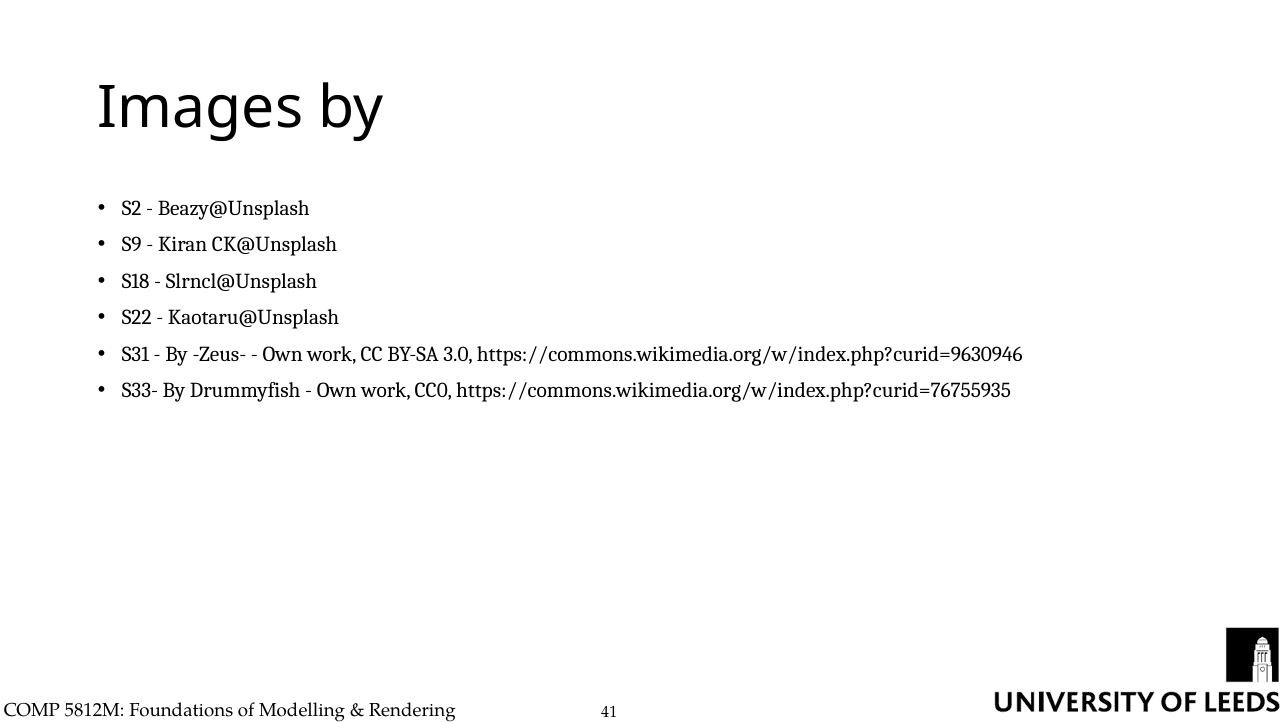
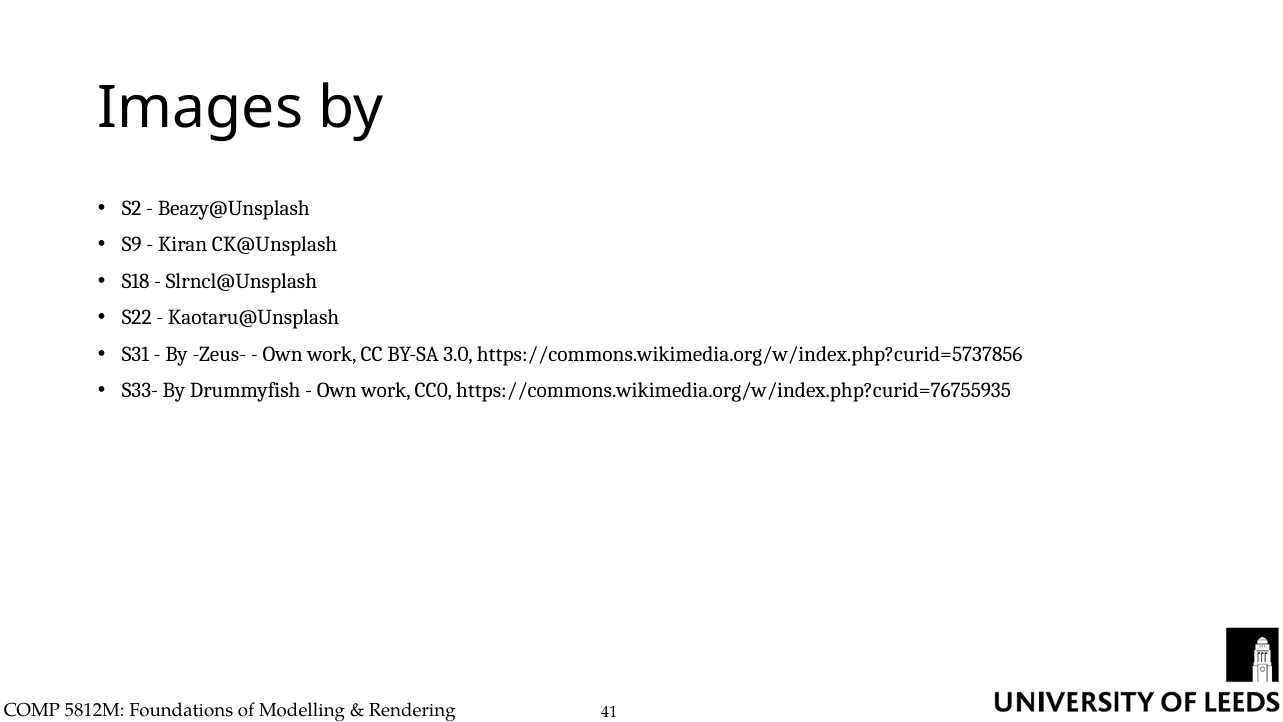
https://commons.wikimedia.org/w/index.php?curid=9630946: https://commons.wikimedia.org/w/index.php?curid=9630946 -> https://commons.wikimedia.org/w/index.php?curid=5737856 (750, 354)
